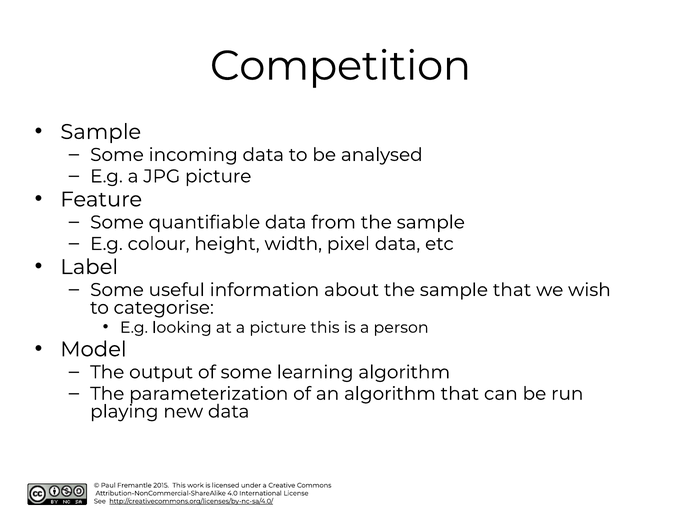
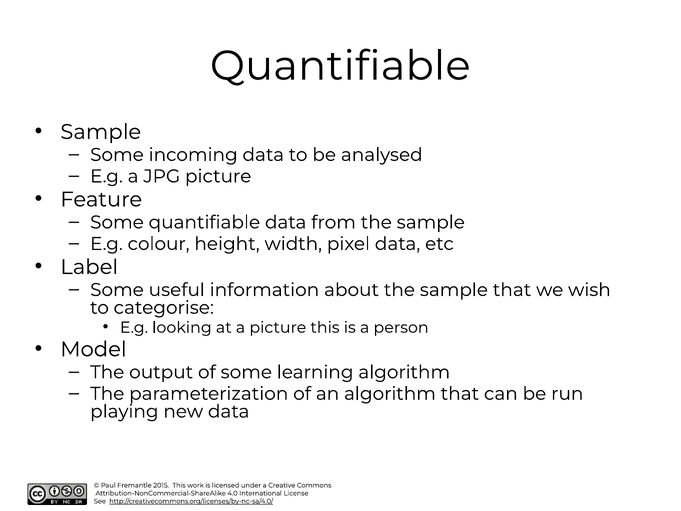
Competition: Competition -> Quantifiable (340, 66)
